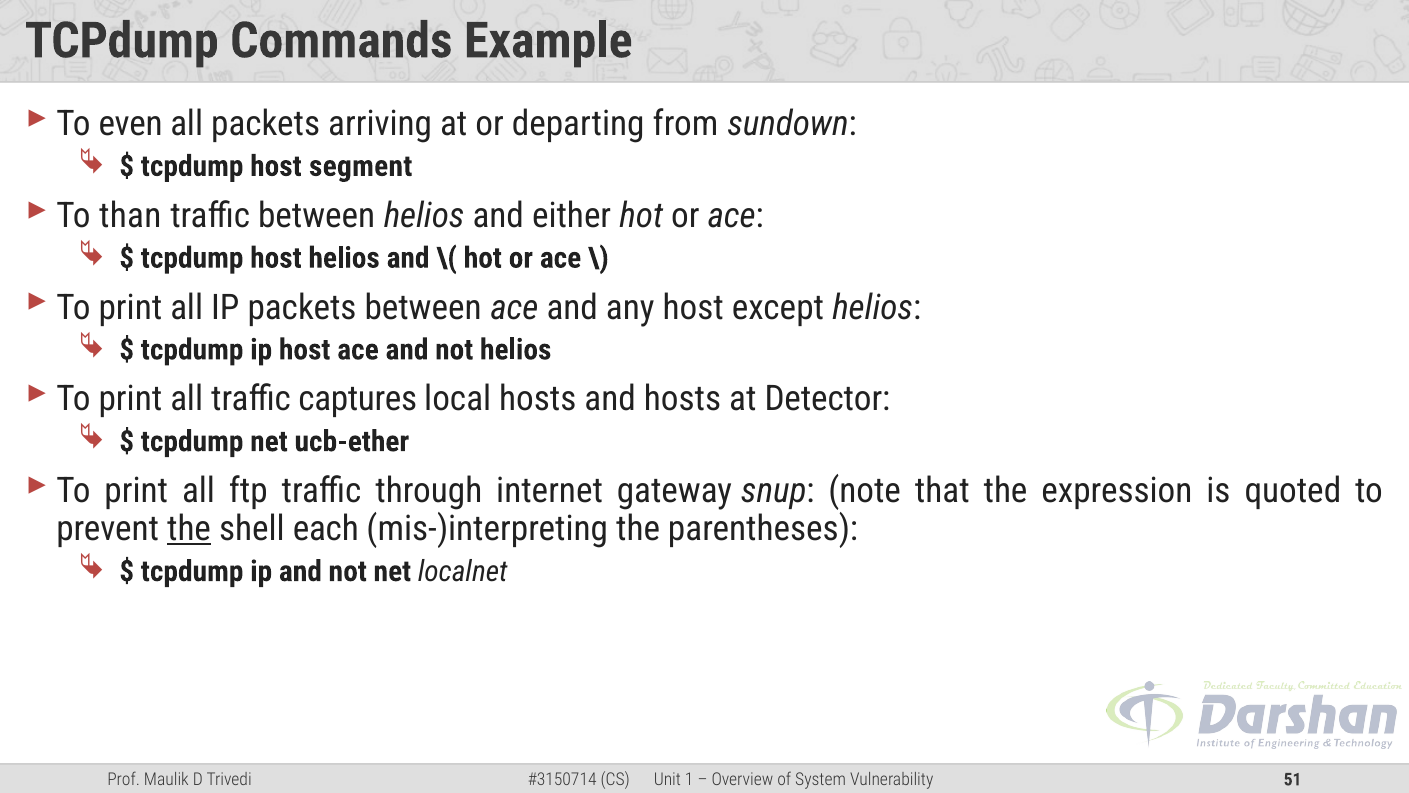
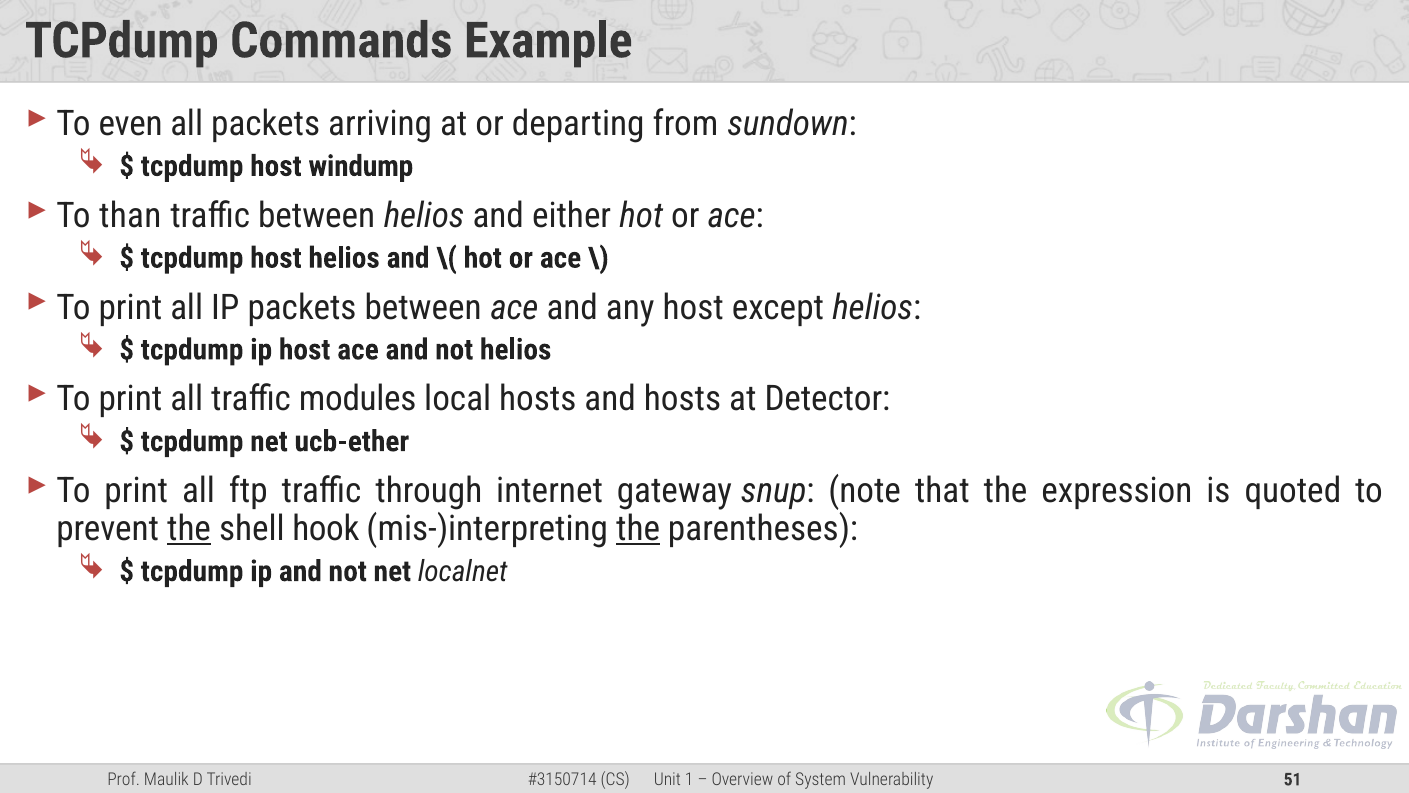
segment: segment -> windump (361, 166)
captures: captures -> modules (358, 399)
each: each -> hook (326, 529)
the underline: none -> present (638, 529)
